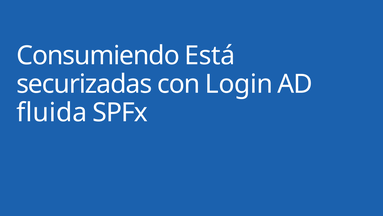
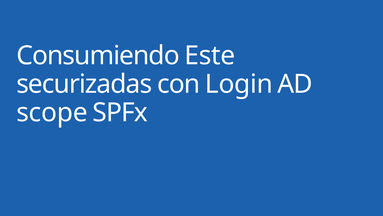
Está: Está -> Este (210, 56)
fluida: fluida -> scope (52, 112)
